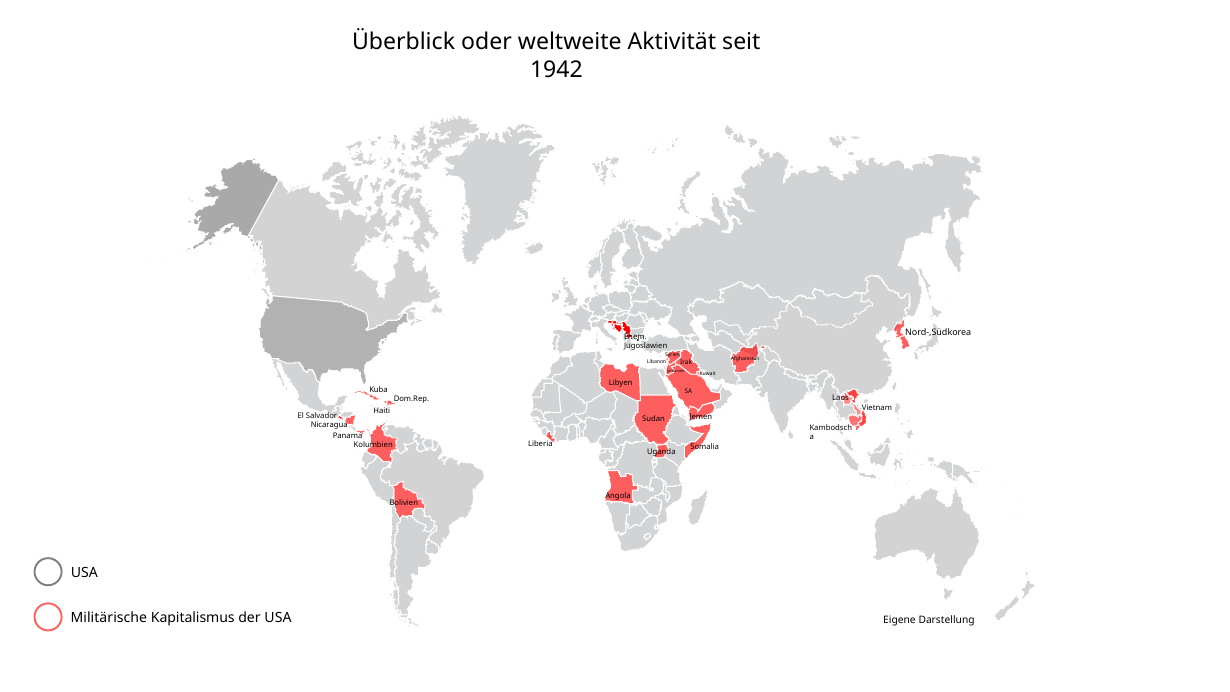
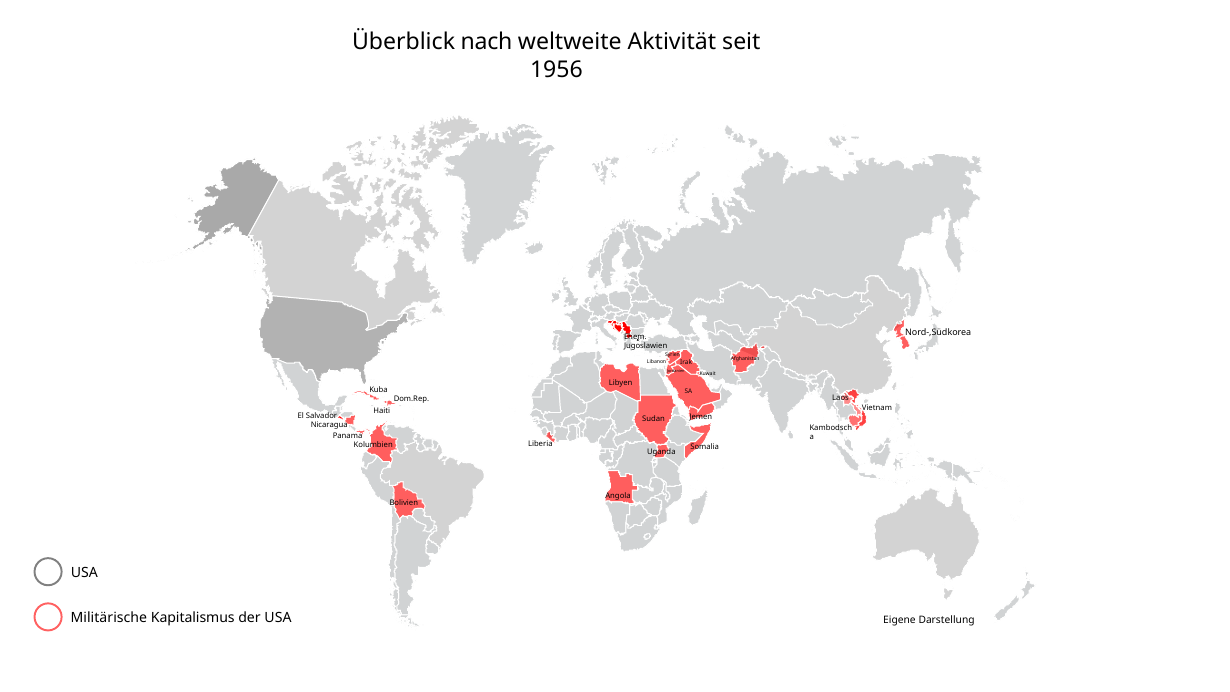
oder: oder -> nach (487, 42)
1942: 1942 -> 1956 (556, 69)
